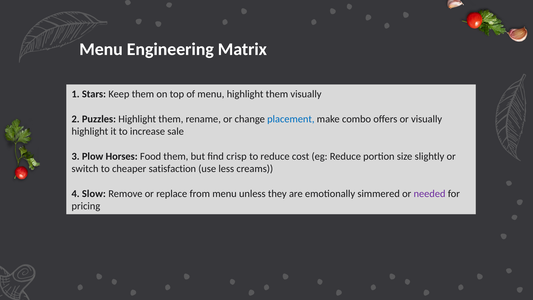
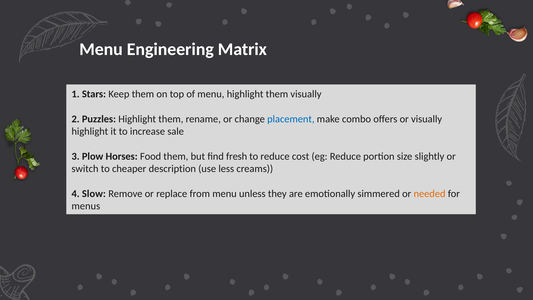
crisp: crisp -> fresh (237, 156)
satisfaction: satisfaction -> description (172, 169)
needed colour: purple -> orange (430, 194)
pricing: pricing -> menus (86, 206)
